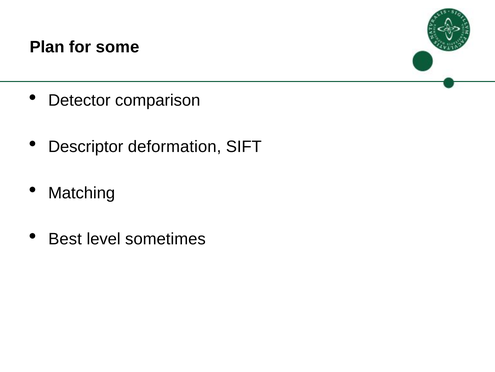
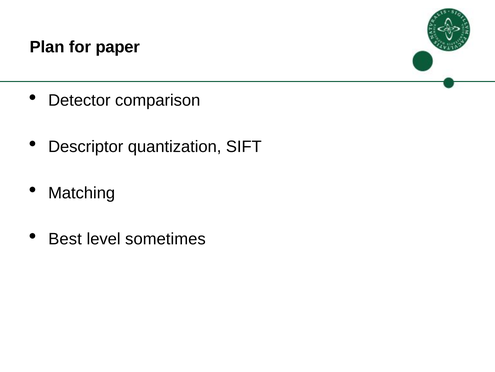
some: some -> paper (118, 47)
deformation: deformation -> quantization (175, 146)
